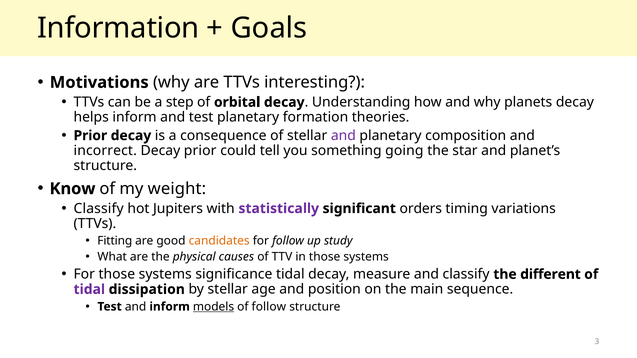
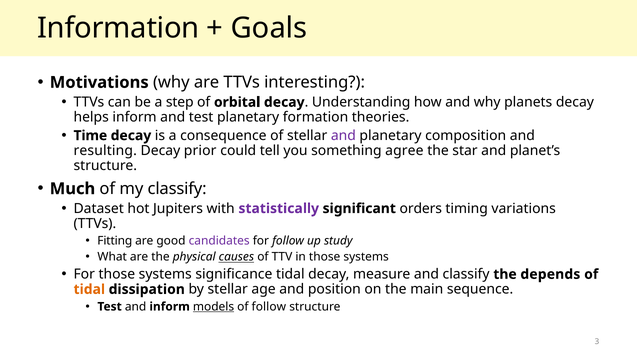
Prior: Prior -> Time (90, 136)
incorrect: incorrect -> resulting (105, 151)
going: going -> agree (404, 151)
Know: Know -> Much (72, 189)
my weight: weight -> classify (177, 189)
Classify: Classify -> Dataset (99, 209)
candidates colour: orange -> purple (219, 241)
causes underline: none -> present (236, 257)
different: different -> depends (550, 275)
tidal colour: purple -> orange (89, 290)
